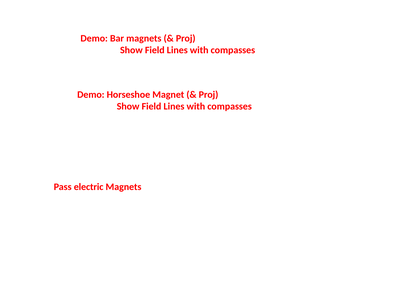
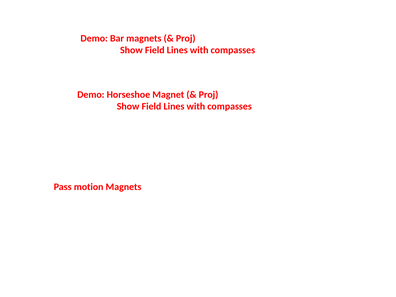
electric: electric -> motion (89, 187)
